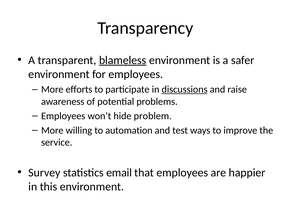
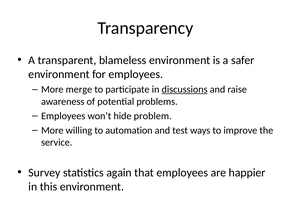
blameless underline: present -> none (123, 60)
efforts: efforts -> merge (79, 90)
email: email -> again (119, 173)
